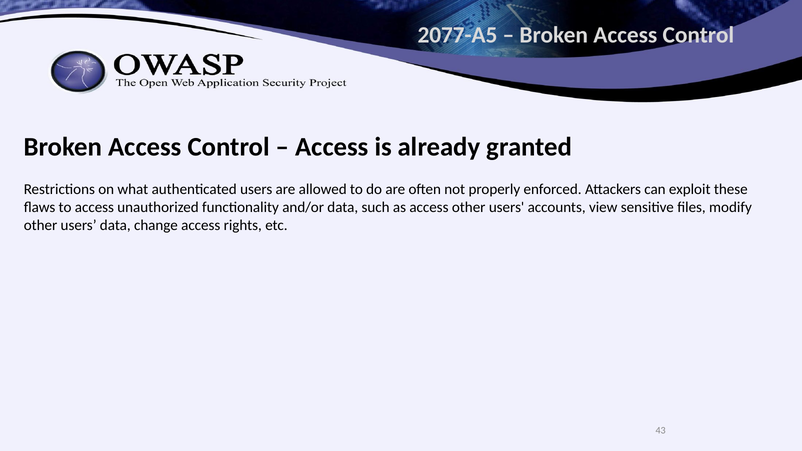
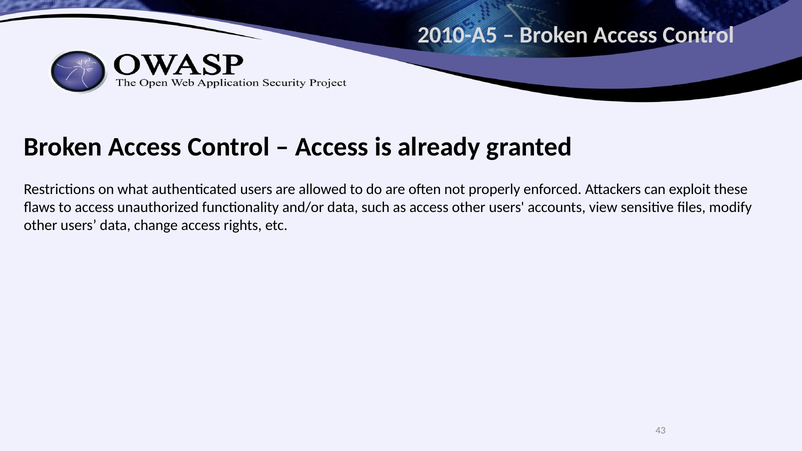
2077-A5: 2077-A5 -> 2010-A5 (457, 35)
